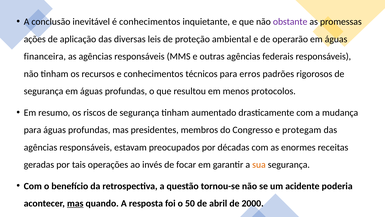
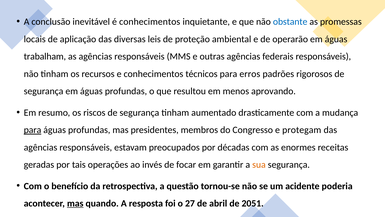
obstante colour: purple -> blue (290, 22)
ações: ações -> locais (35, 39)
financeira: financeira -> trabalham (45, 56)
protocolos: protocolos -> aprovando (273, 91)
para underline: none -> present (33, 130)
50: 50 -> 27 (190, 203)
2000: 2000 -> 2051 (253, 203)
